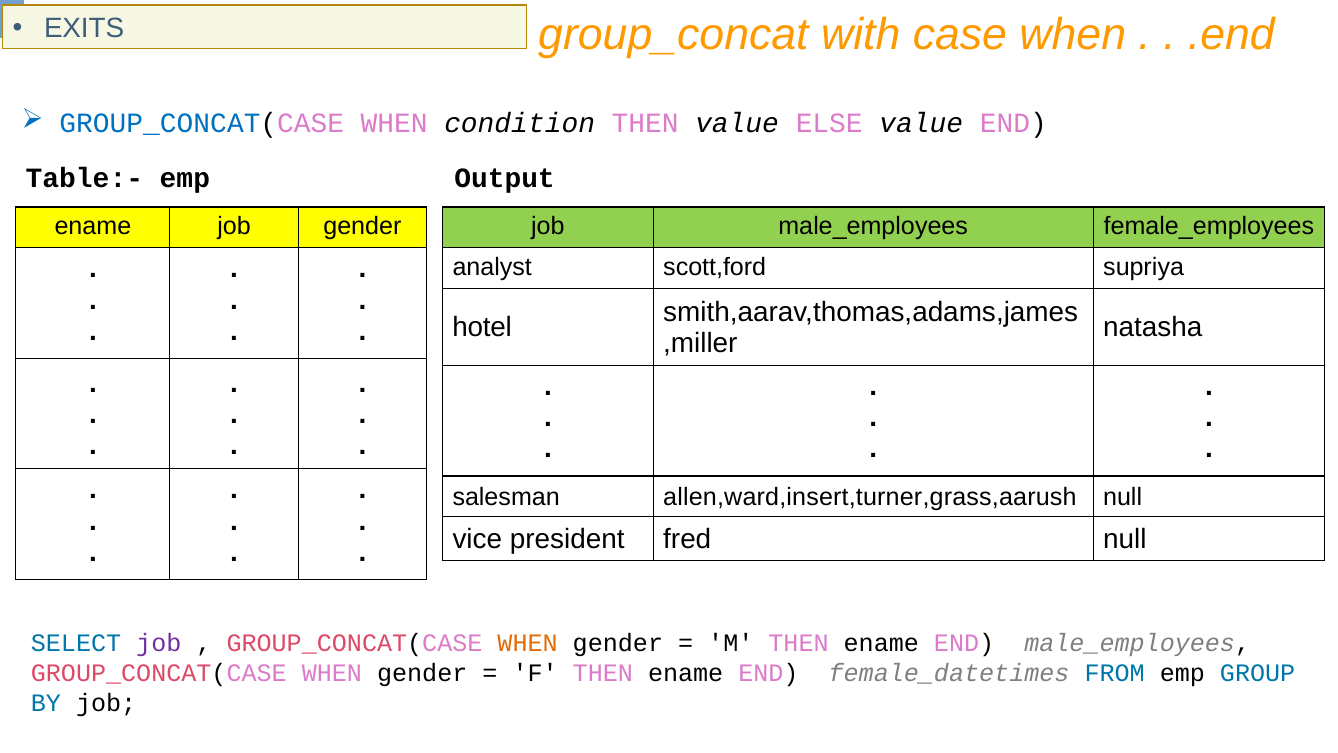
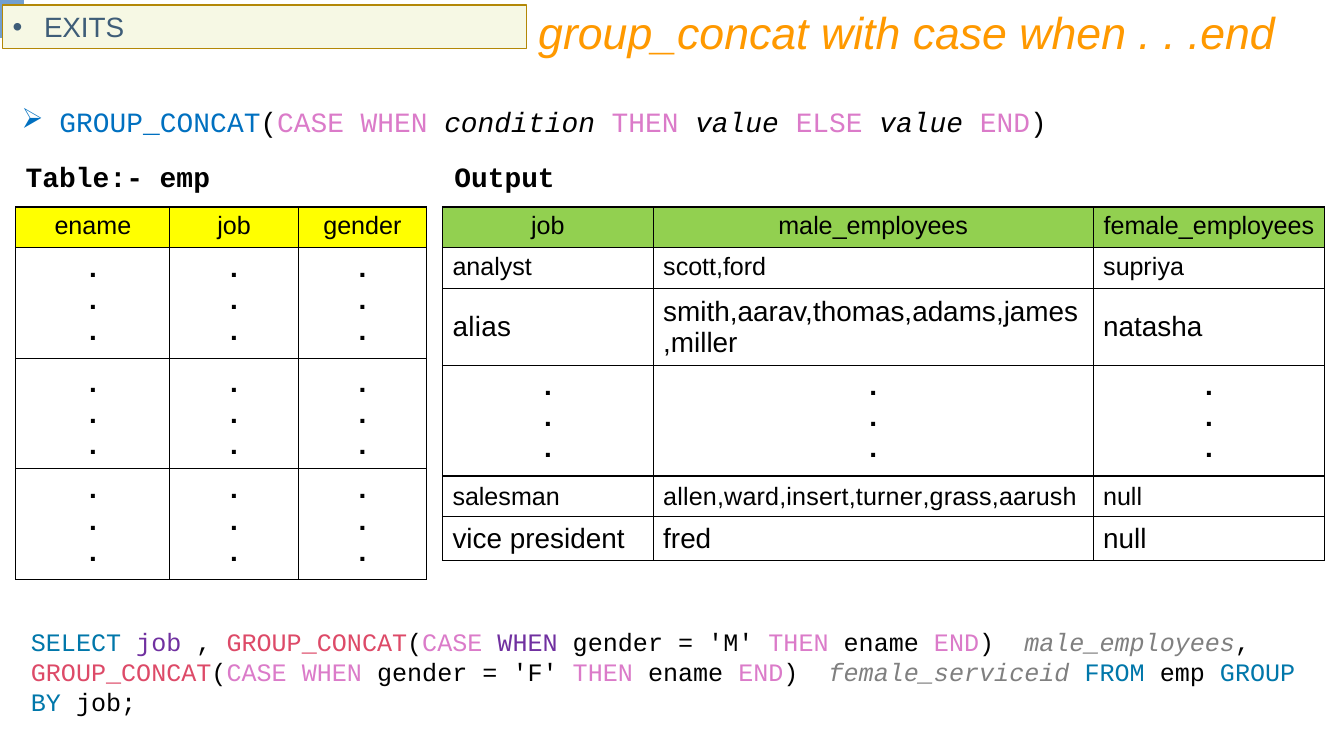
hotel: hotel -> alias (482, 327)
WHEN colour: orange -> purple (528, 643)
female_datetimes: female_datetimes -> female_serviceid (949, 673)
